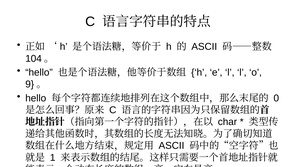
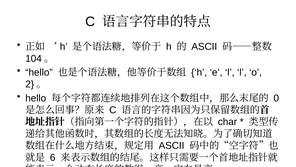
9: 9 -> 2 (30, 84)
1: 1 -> 6 (53, 157)
